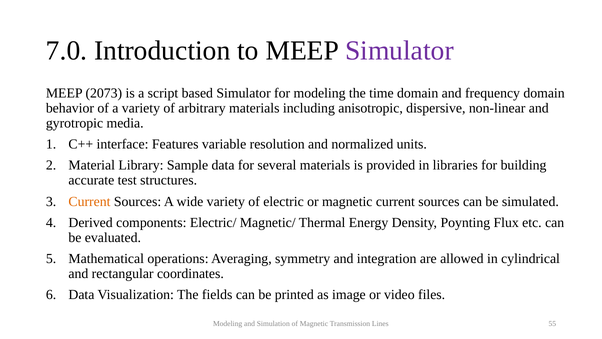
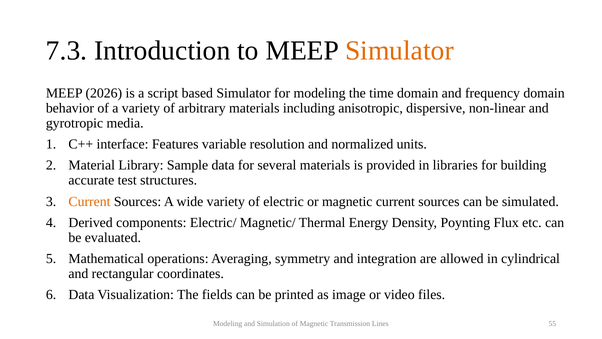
7.0: 7.0 -> 7.3 (67, 51)
Simulator colour: purple -> orange (399, 51)
2073: 2073 -> 2026 (104, 93)
